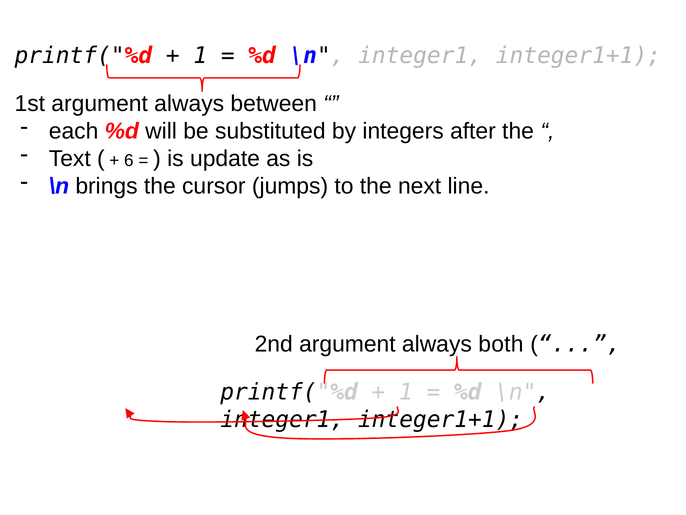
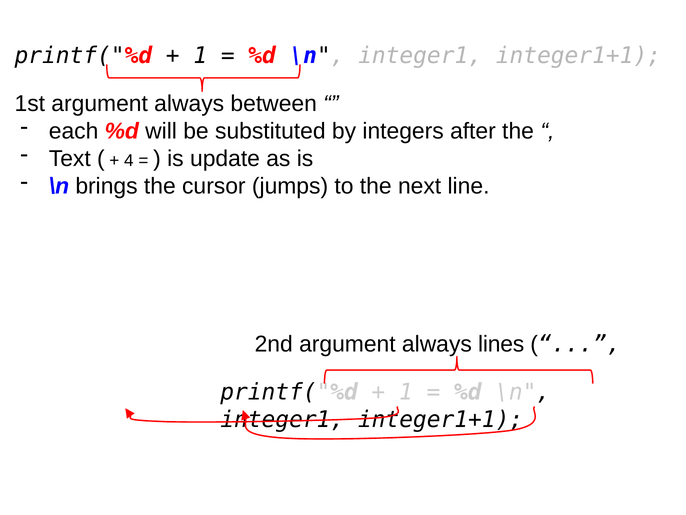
6: 6 -> 4 (129, 160)
both: both -> lines (501, 344)
